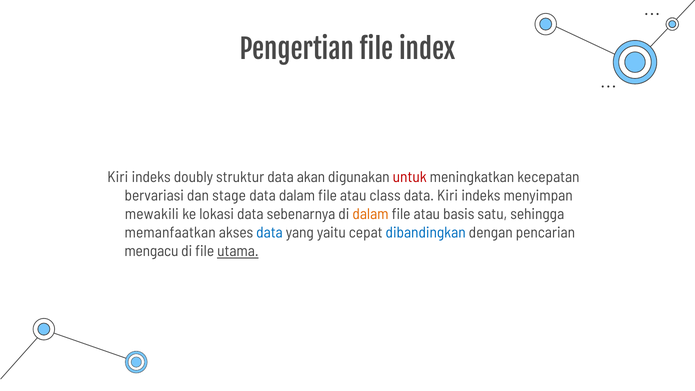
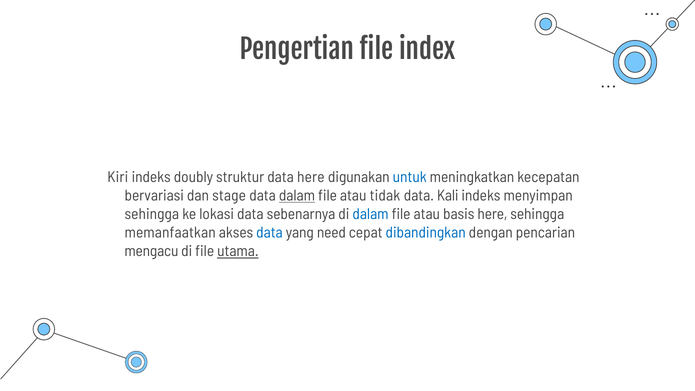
data akan: akan -> here (311, 177)
untuk colour: red -> blue (410, 177)
dalam underline: none -> present (297, 196)
class: class -> tidak (385, 196)
data Kiri: Kiri -> Kali (448, 196)
mewakili: mewakili -> sehingga (152, 214)
dalam colour: orange -> blue (371, 214)
basis satu: satu -> here (492, 214)
yaitu: yaitu -> need (331, 233)
